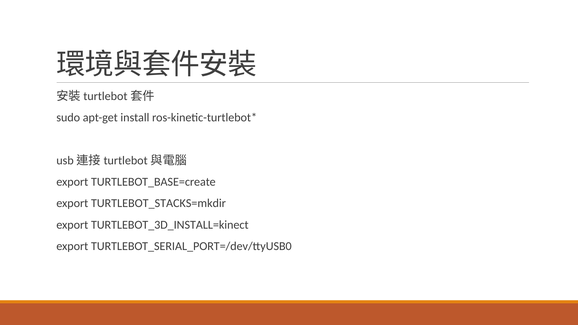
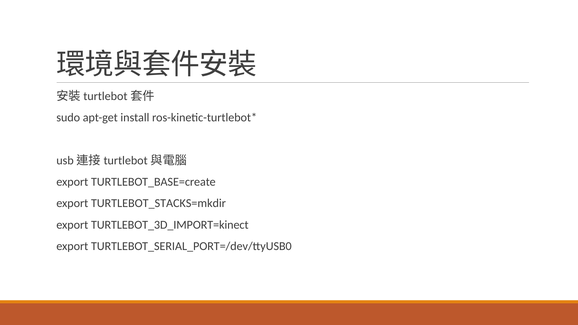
TURTLEBOT_3D_INSTALL=kinect: TURTLEBOT_3D_INSTALL=kinect -> TURTLEBOT_3D_IMPORT=kinect (170, 225)
